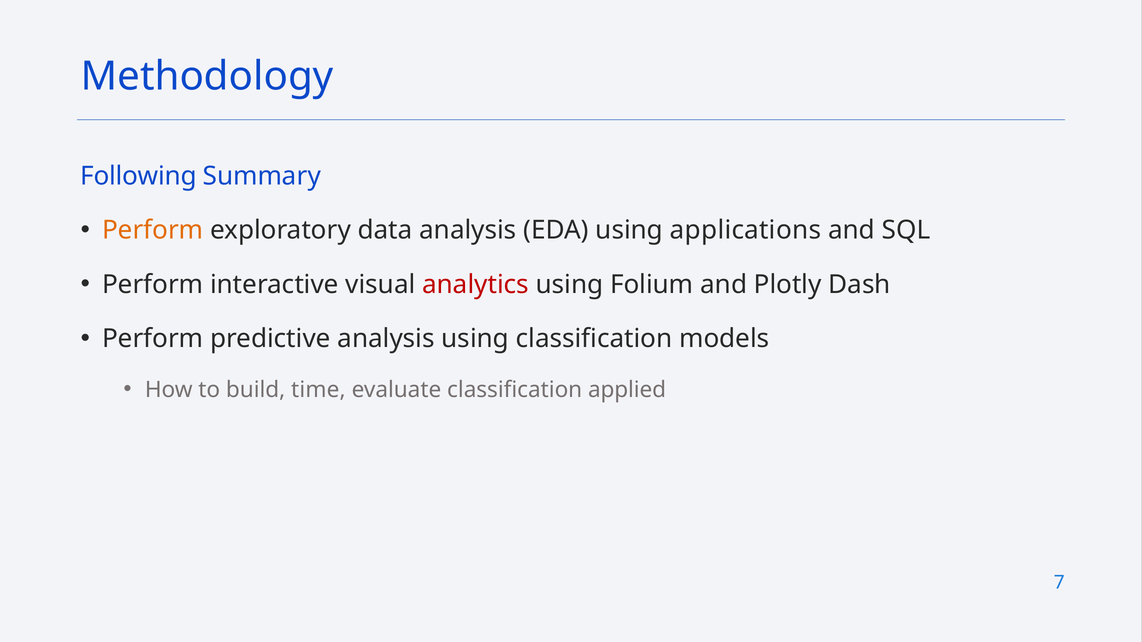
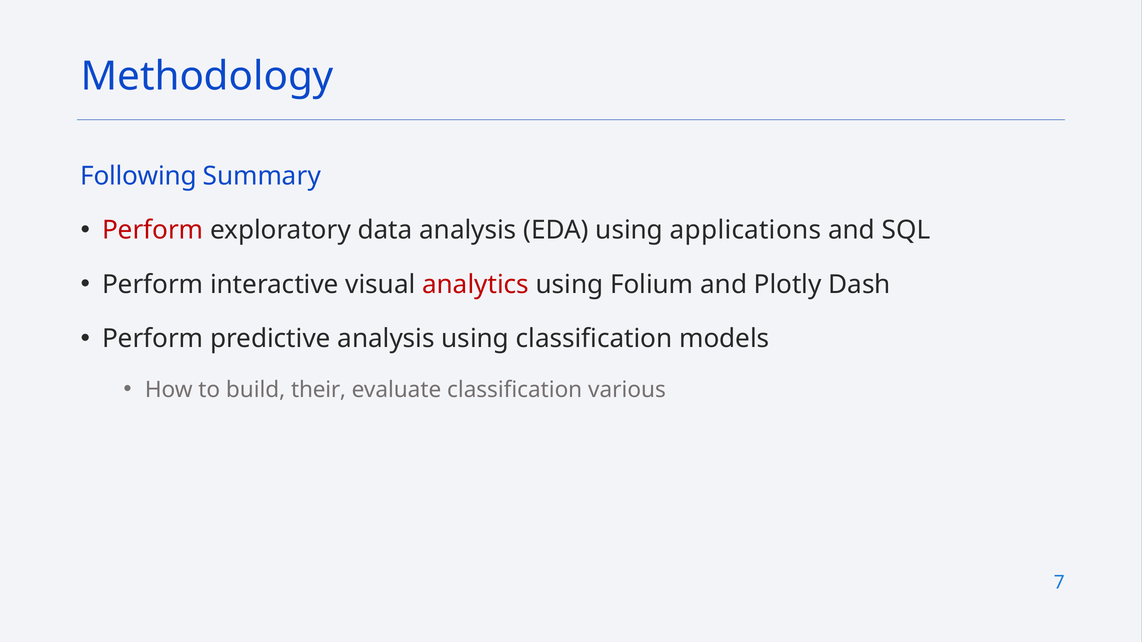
Perform colour: orange -> red (153, 230)
time: time -> their (319, 390)
applied: applied -> various (627, 390)
